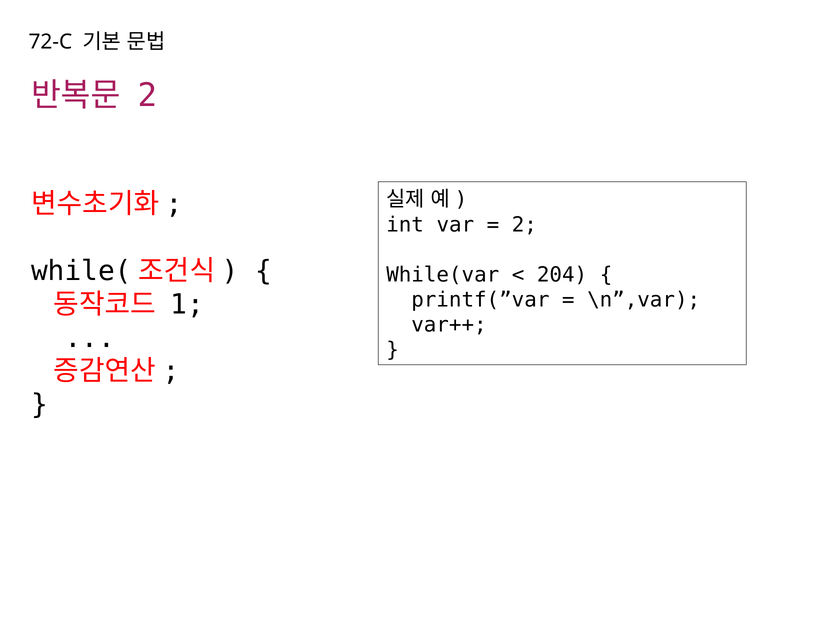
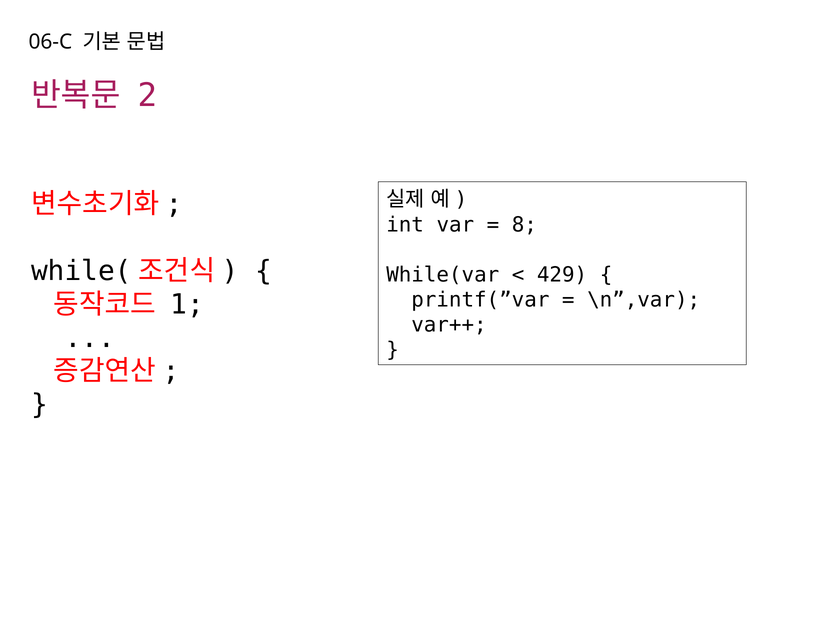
72-C: 72-C -> 06-C (50, 42)
2: 2 -> 8 (524, 225)
204: 204 -> 429 (562, 275)
